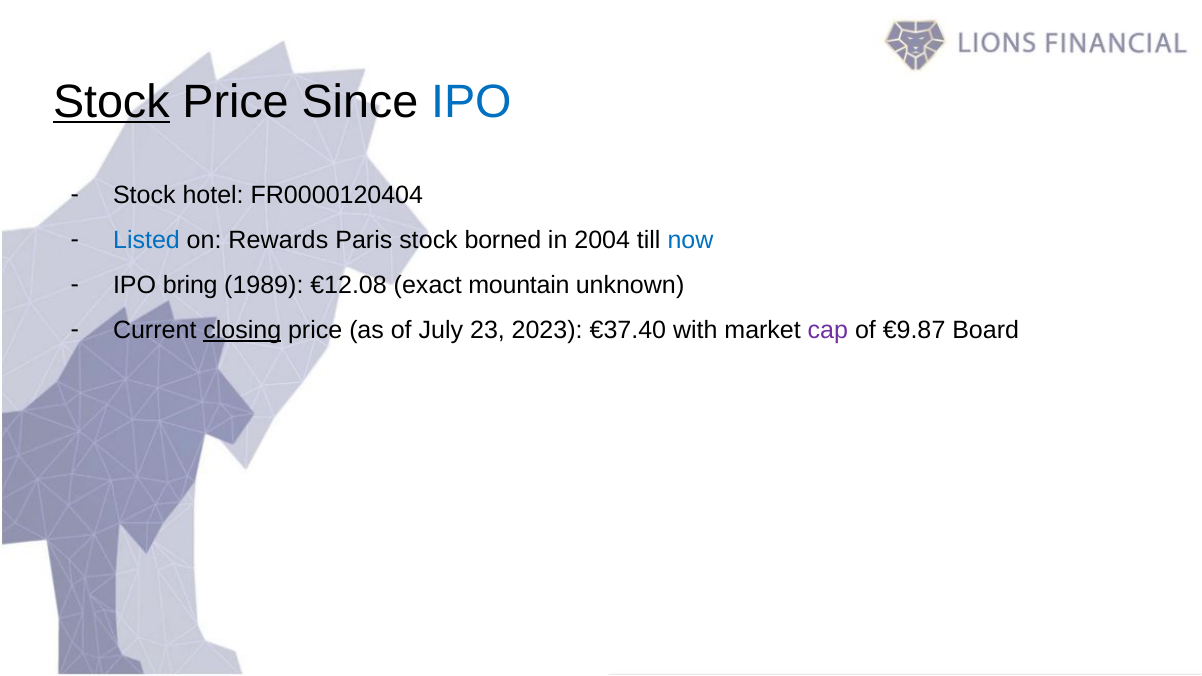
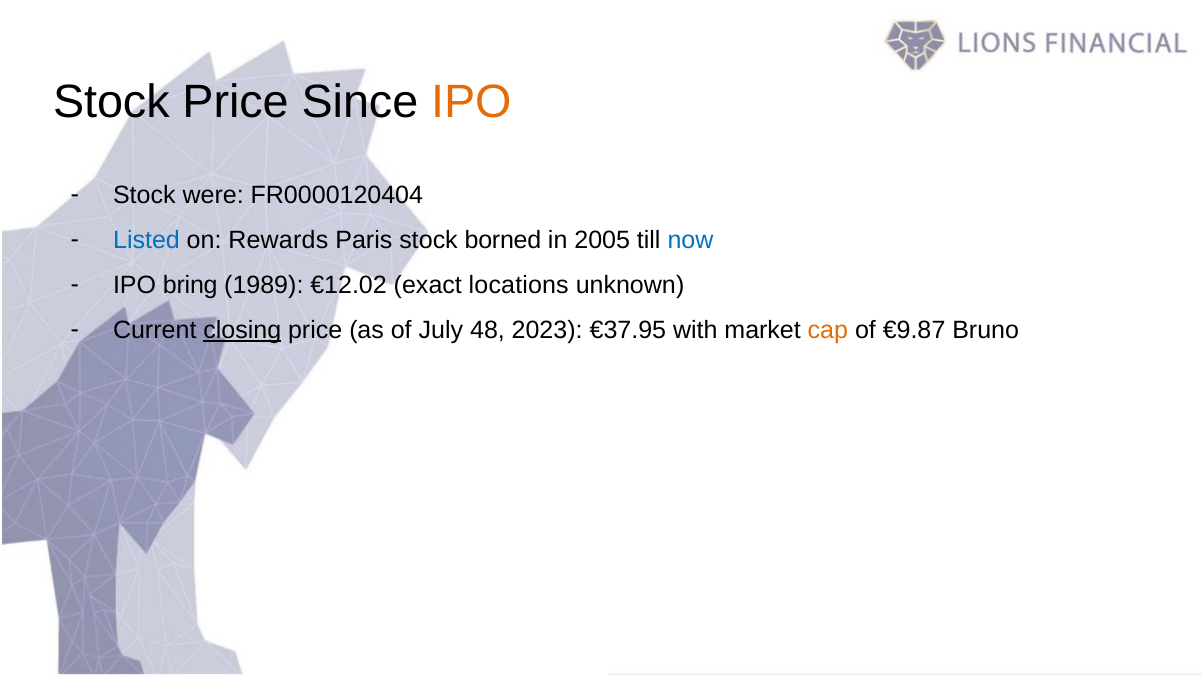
Stock underline: present -> none (111, 102)
IPO colour: blue -> orange (471, 102)
hotel: hotel -> were (213, 195)
2004: 2004 -> 2005 (602, 240)
€12.08: €12.08 -> €12.02 (349, 285)
mountain: mountain -> locations (519, 285)
23: 23 -> 48 (487, 330)
€37.40: €37.40 -> €37.95 (628, 330)
cap colour: purple -> orange (828, 330)
Board: Board -> Bruno (986, 330)
